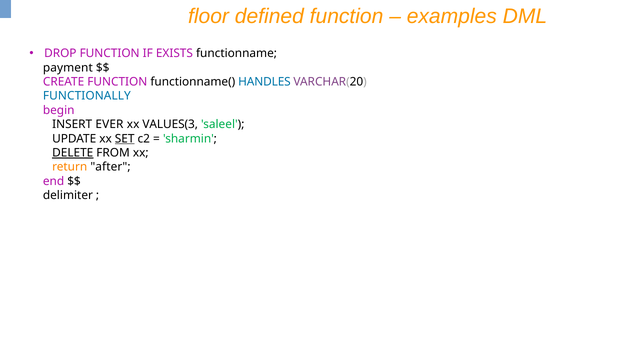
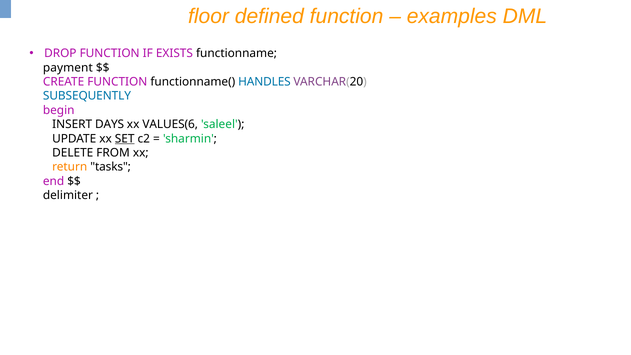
FUNCTIONALLY: FUNCTIONALLY -> SUBSEQUENTLY (87, 96)
EVER: EVER -> DAYS (110, 124)
VALUES(3: VALUES(3 -> VALUES(6 (170, 124)
DELETE underline: present -> none (73, 153)
after: after -> tasks (111, 167)
